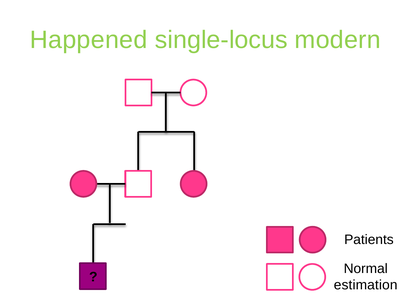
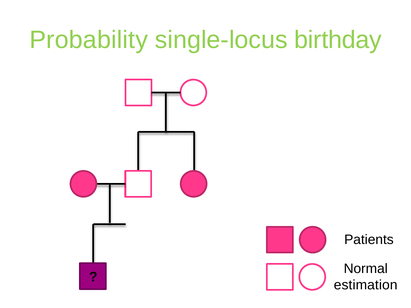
Happened: Happened -> Probability (89, 40)
modern: modern -> birthday (338, 40)
